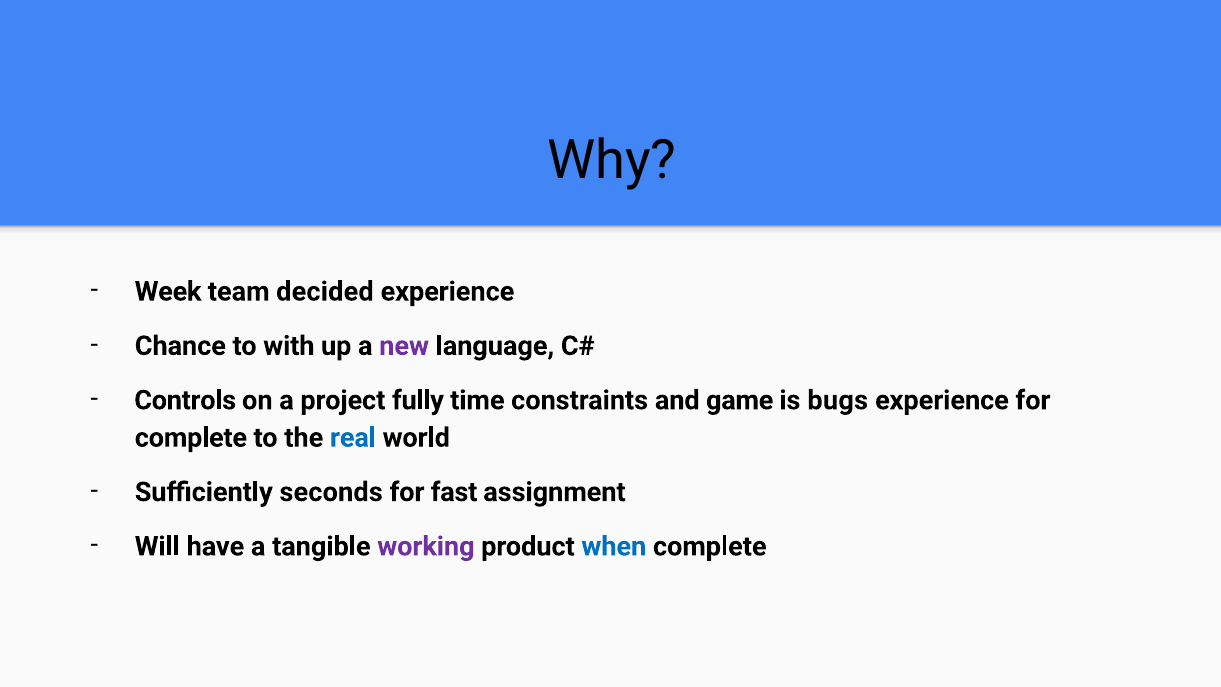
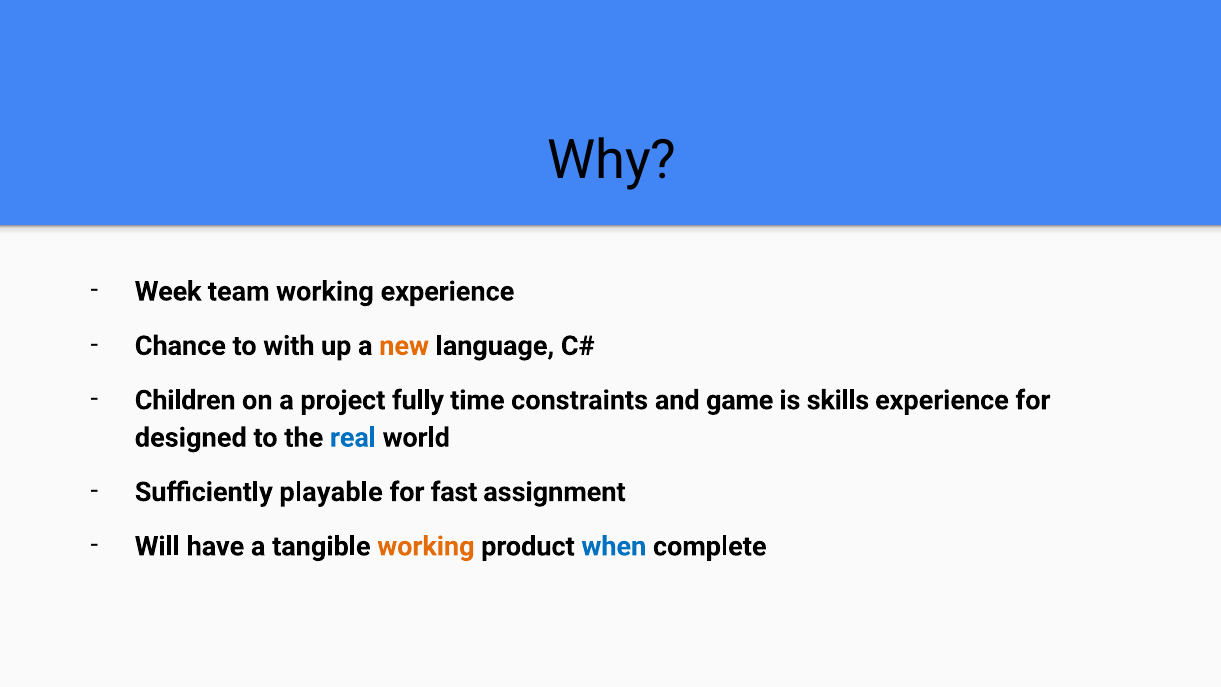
team decided: decided -> working (325, 291)
new colour: purple -> orange (404, 346)
Controls: Controls -> Children (185, 400)
bugs: bugs -> skills (838, 400)
complete: complete -> designed (191, 438)
seconds: seconds -> playable (331, 492)
working colour: purple -> orange (426, 546)
